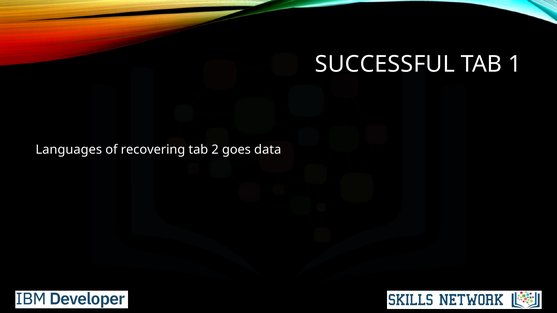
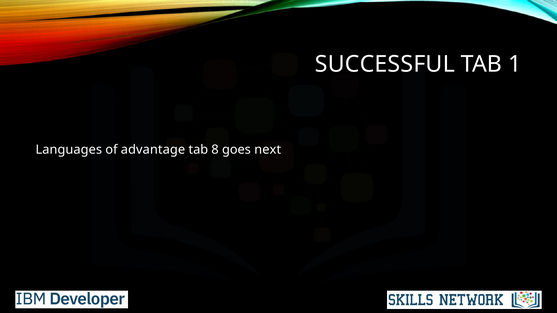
recovering: recovering -> advantage (153, 150)
2: 2 -> 8 (215, 150)
data: data -> next (268, 150)
